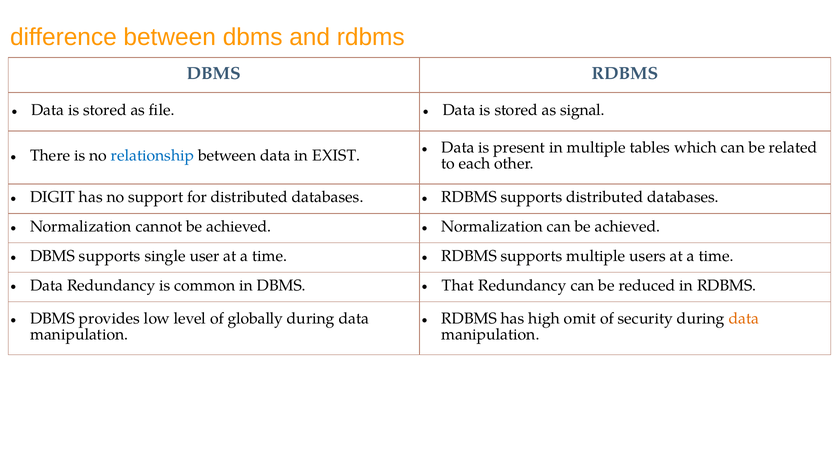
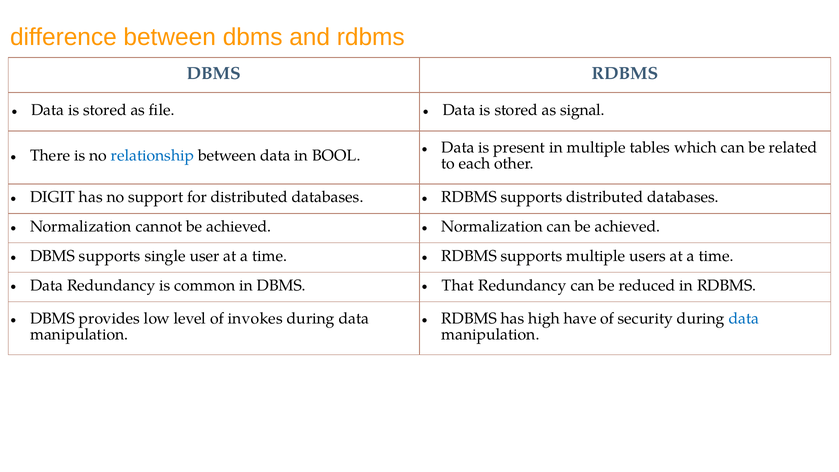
EXIST: EXIST -> BOOL (336, 156)
globally: globally -> invokes (255, 319)
omit: omit -> have (580, 319)
data colour: orange -> blue (744, 319)
